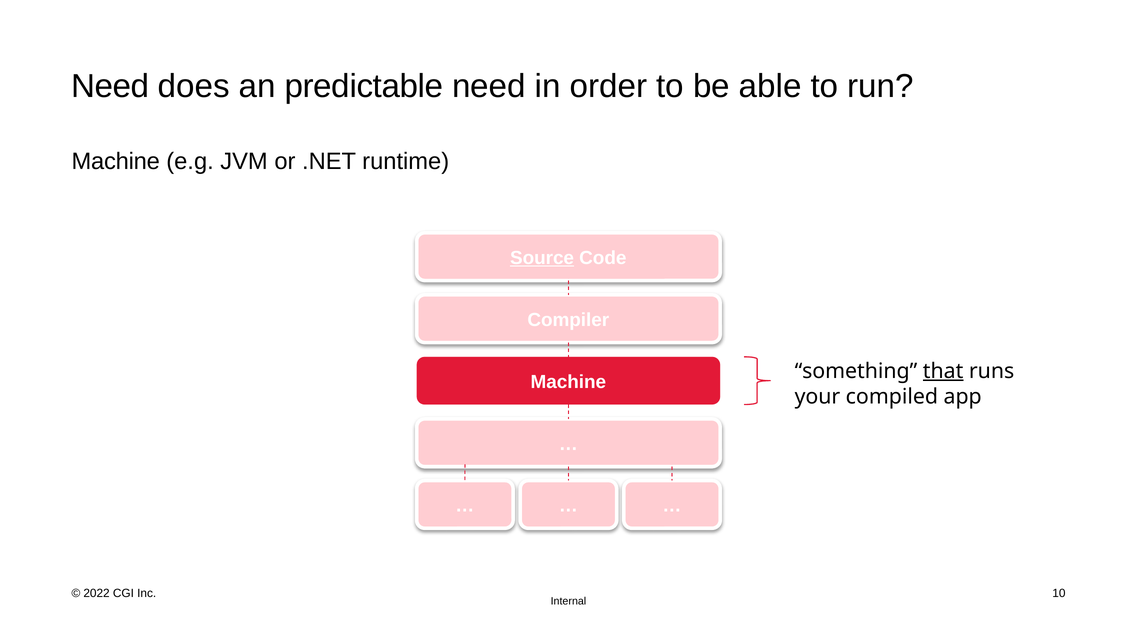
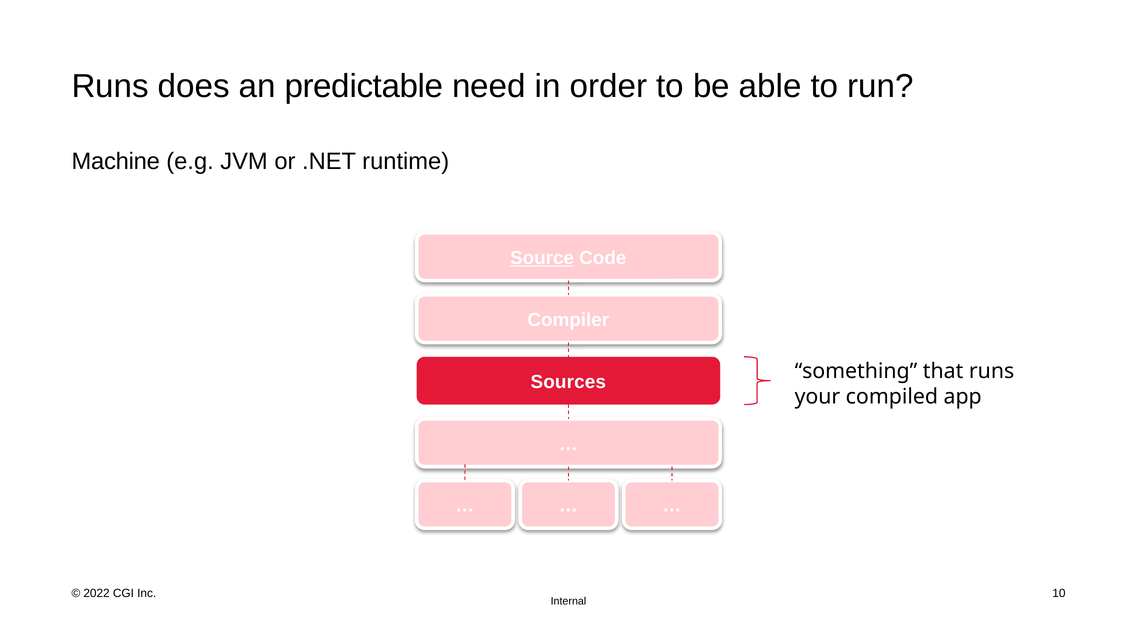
Need: Need -> Runs (110, 86)
that underline: present -> none (943, 371)
Machine: Machine -> Sources (568, 382)
